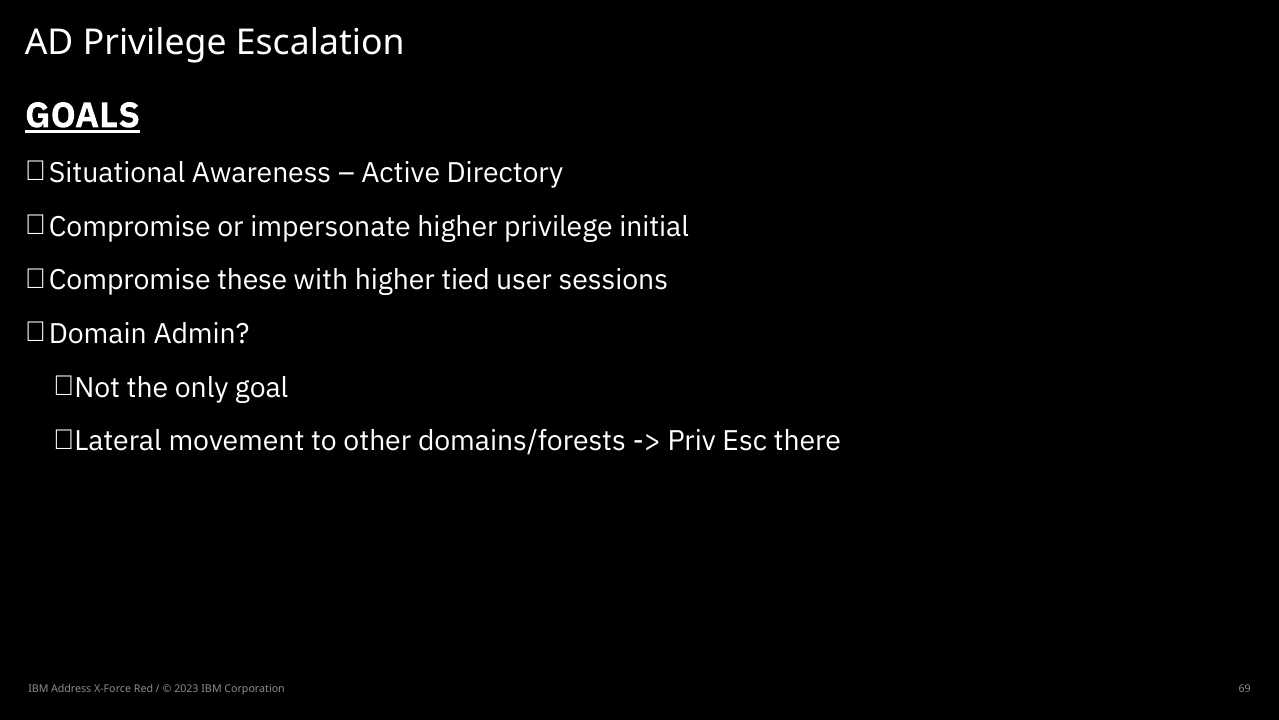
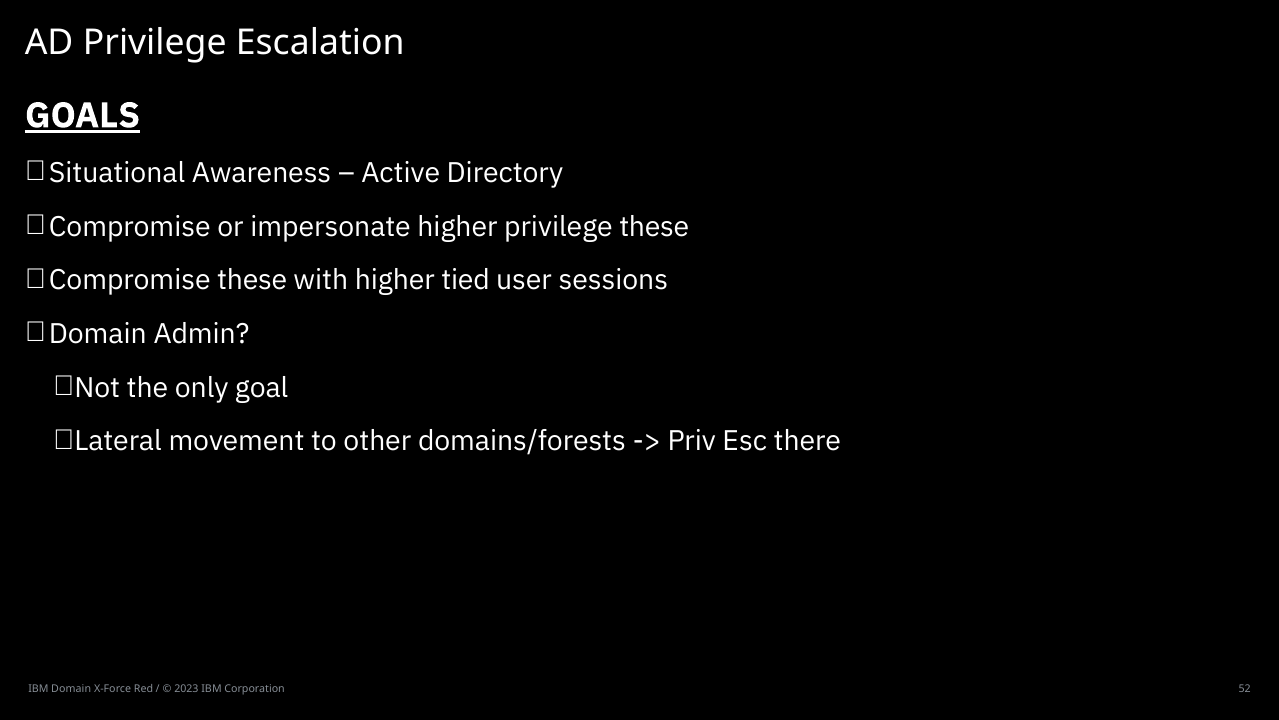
privilege initial: initial -> these (654, 226)
Address: Address -> Domain (71, 688)
69: 69 -> 52 (1245, 688)
